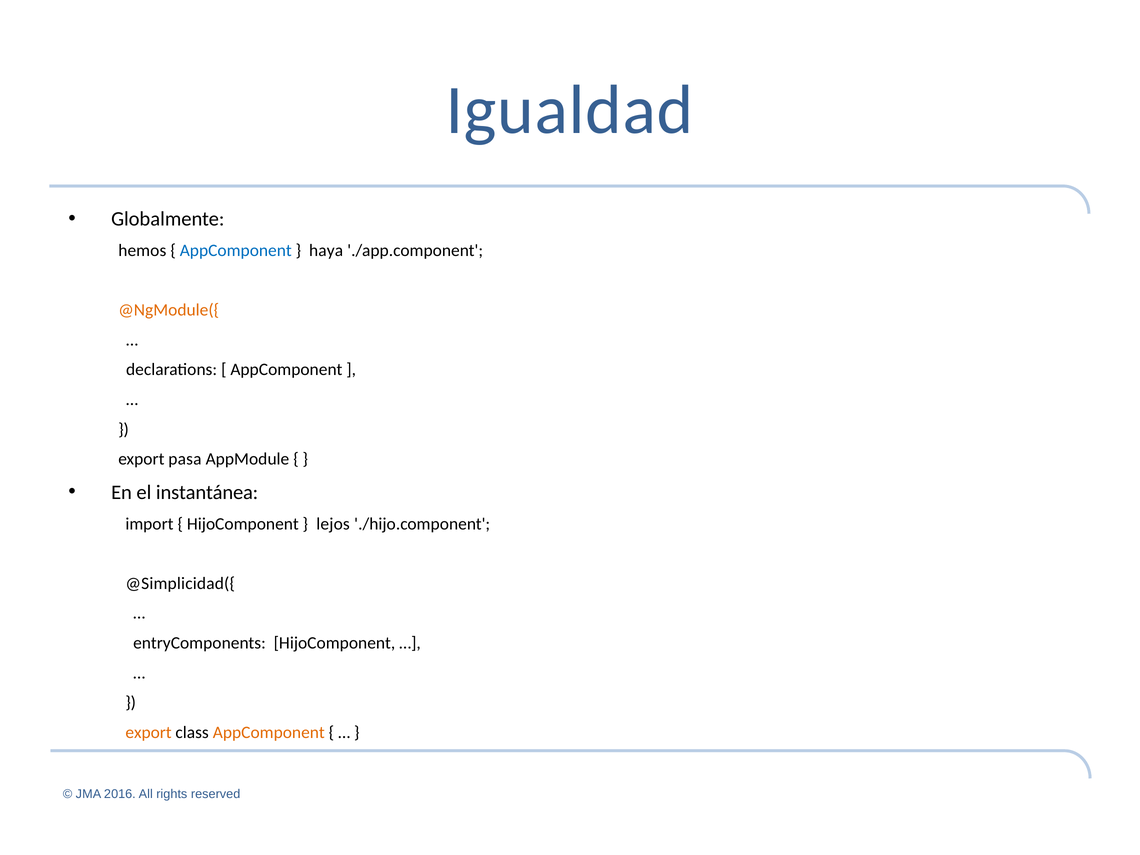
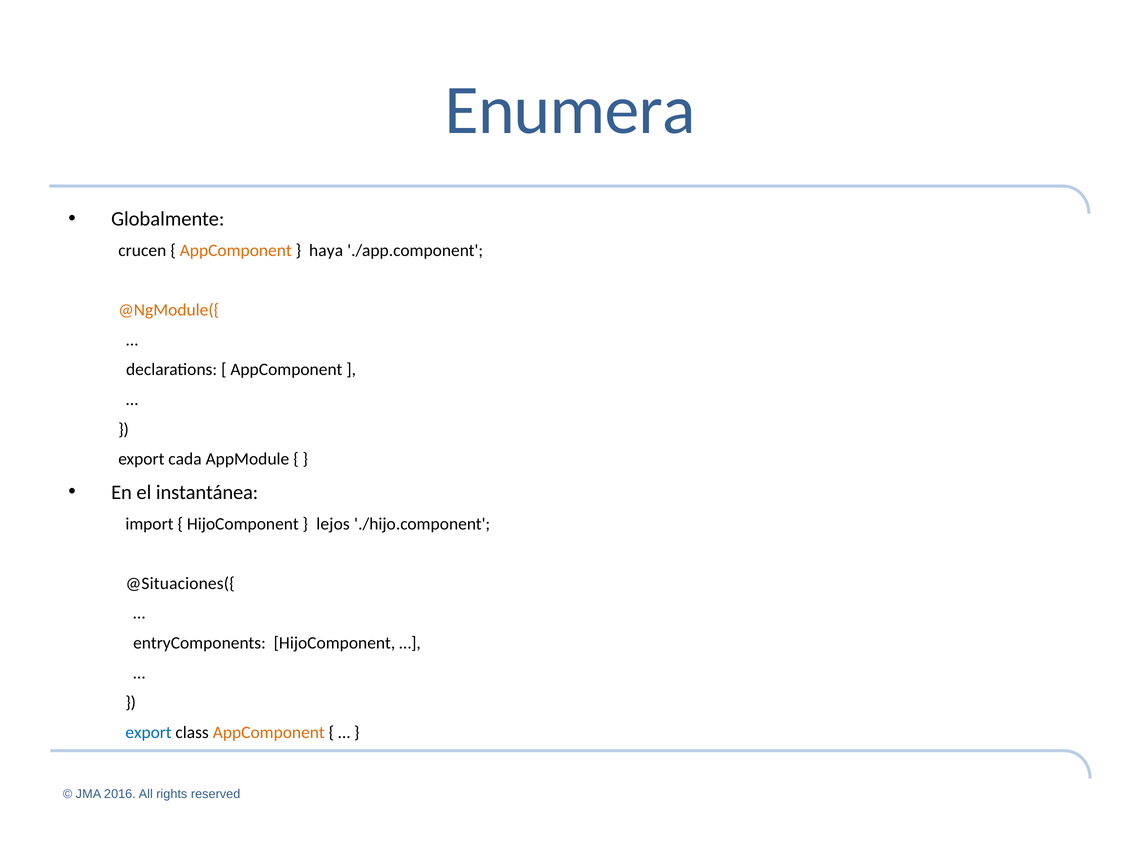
Igualdad: Igualdad -> Enumera (570, 110)
hemos: hemos -> crucen (142, 250)
AppComponent colour: blue -> orange (236, 250)
pasa: pasa -> cada (185, 459)
@Simplicidad({: @Simplicidad({ -> @Situaciones({ (180, 583)
export colour: orange -> blue (149, 732)
